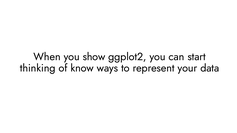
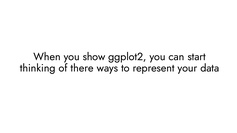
know: know -> there (82, 68)
